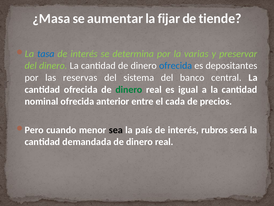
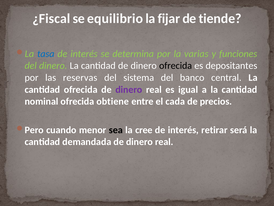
¿Masa: ¿Masa -> ¿Fiscal (51, 19)
aumentar: aumentar -> equilibrio (115, 19)
preservar: preservar -> funciones (238, 54)
ofrecida colour: blue -> black (176, 66)
dinero colour: green -> purple (129, 89)
anterior: anterior -> obtiene (113, 101)
país: país -> cree (144, 130)
rubros: rubros -> retirar (214, 130)
